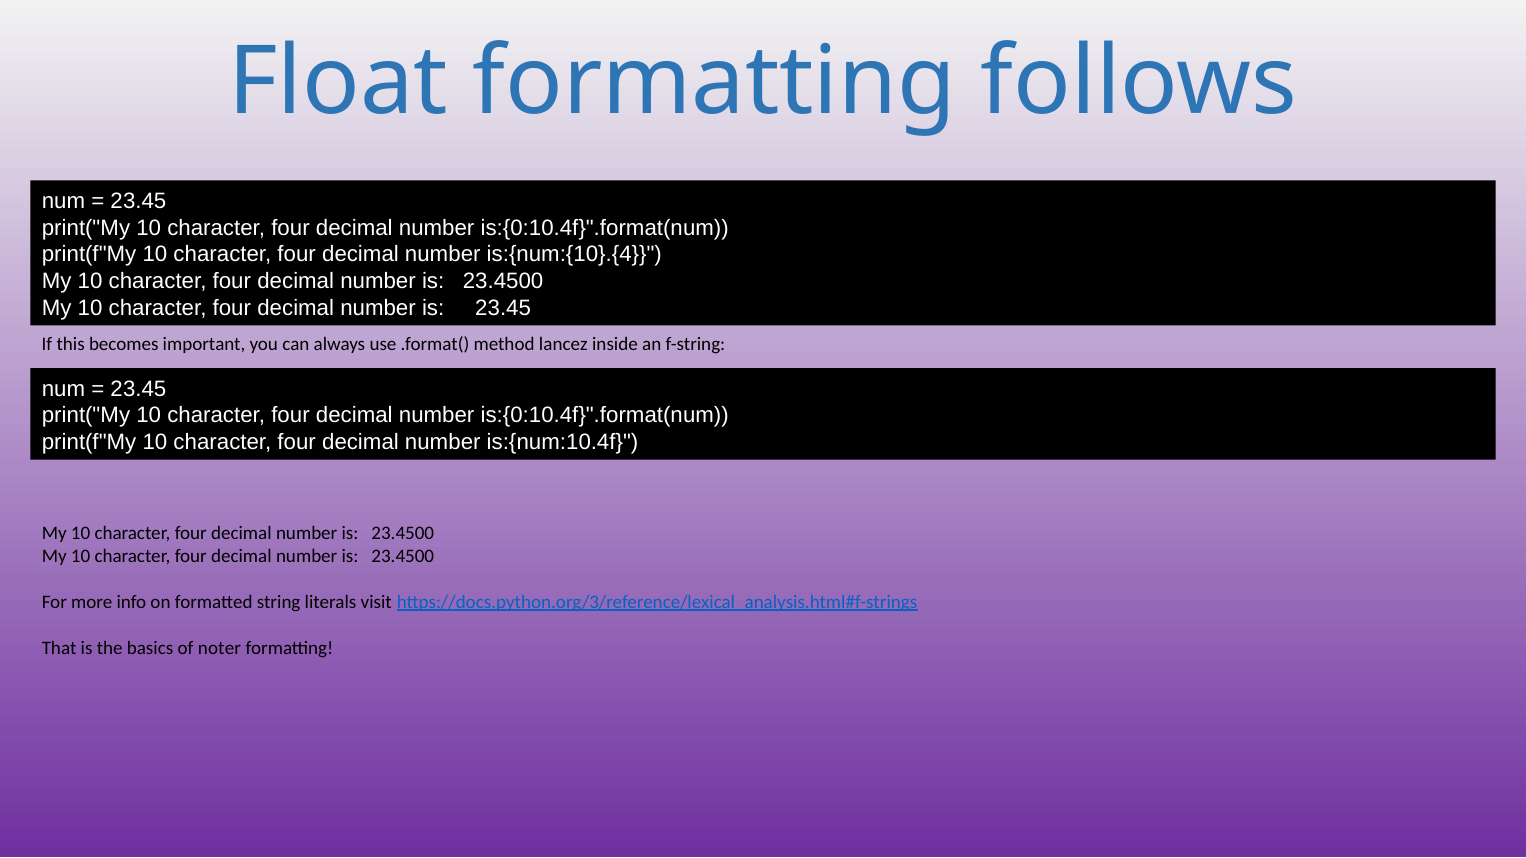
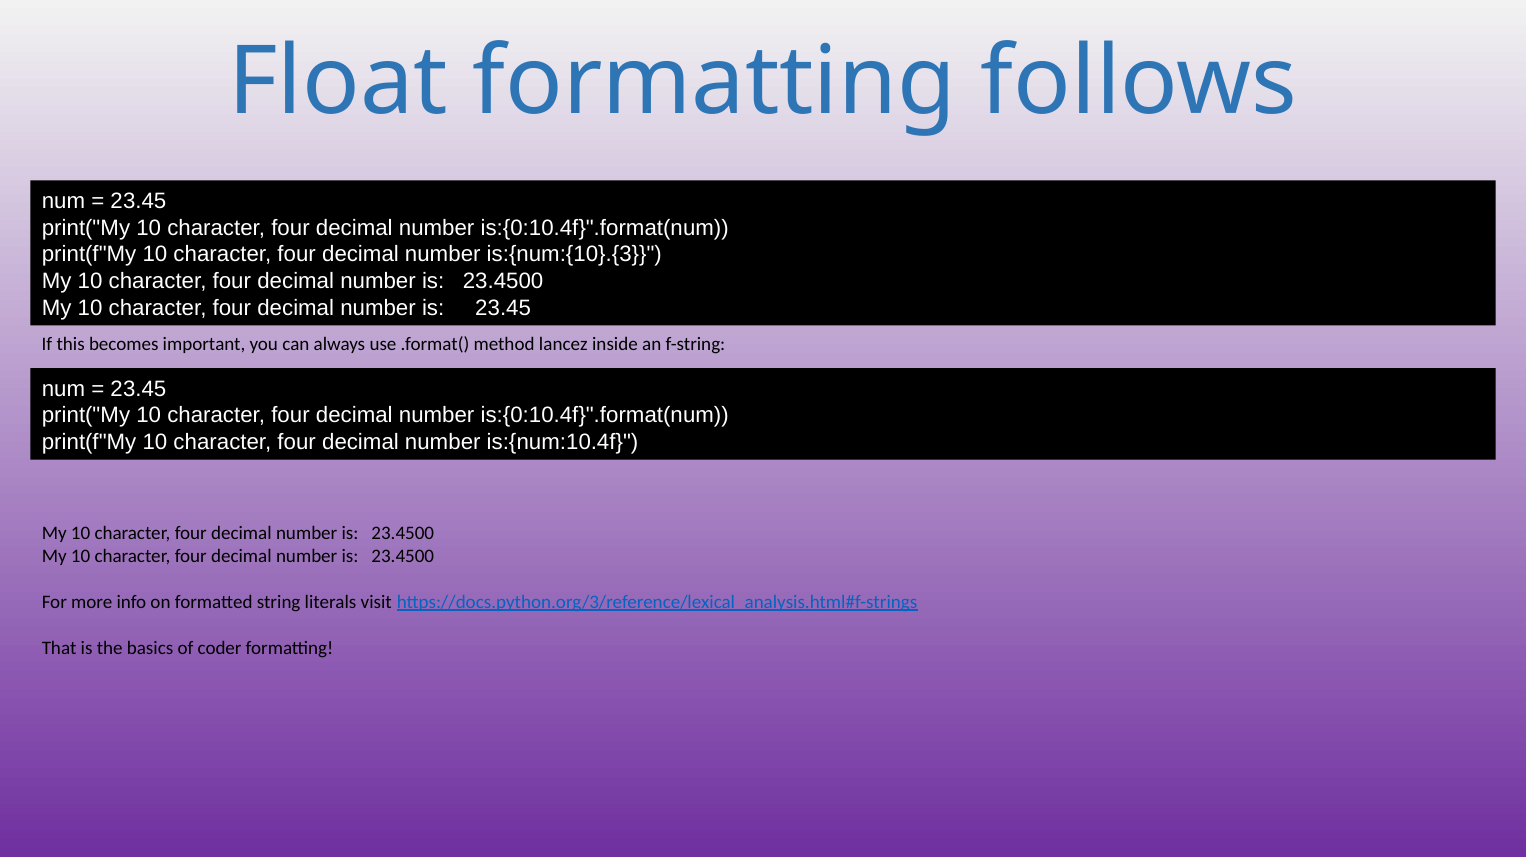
is:{num:{10}.{4: is:{num:{10}.{4 -> is:{num:{10}.{3 (574, 255)
noter: noter -> coder (220, 648)
